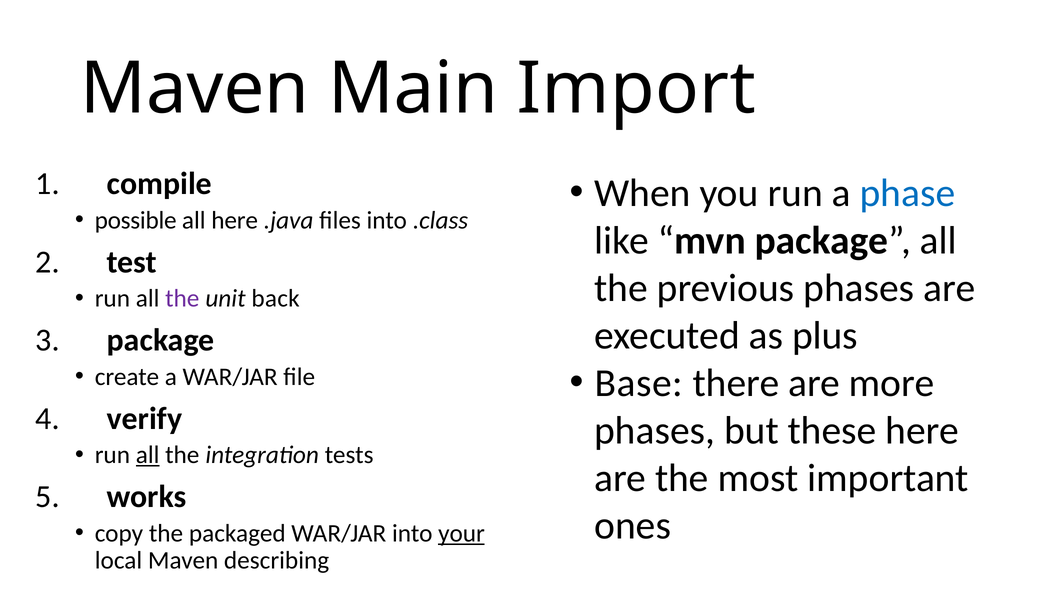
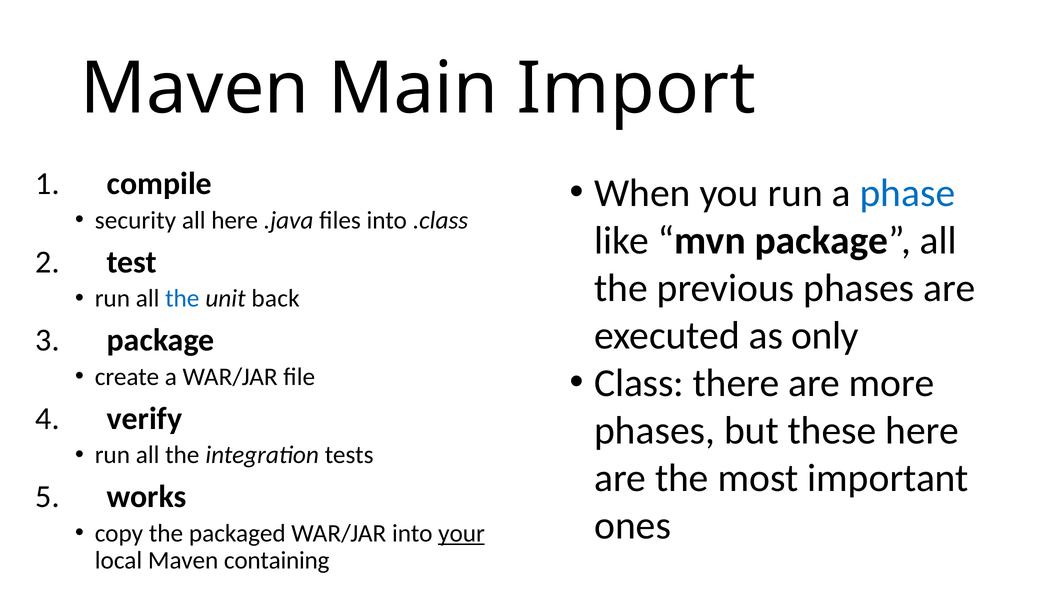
possible: possible -> security (135, 220)
the colour: purple -> blue (182, 298)
plus: plus -> only (825, 335)
Base: Base -> Class (639, 383)
all underline: present -> none (148, 455)
describing: describing -> containing (277, 560)
